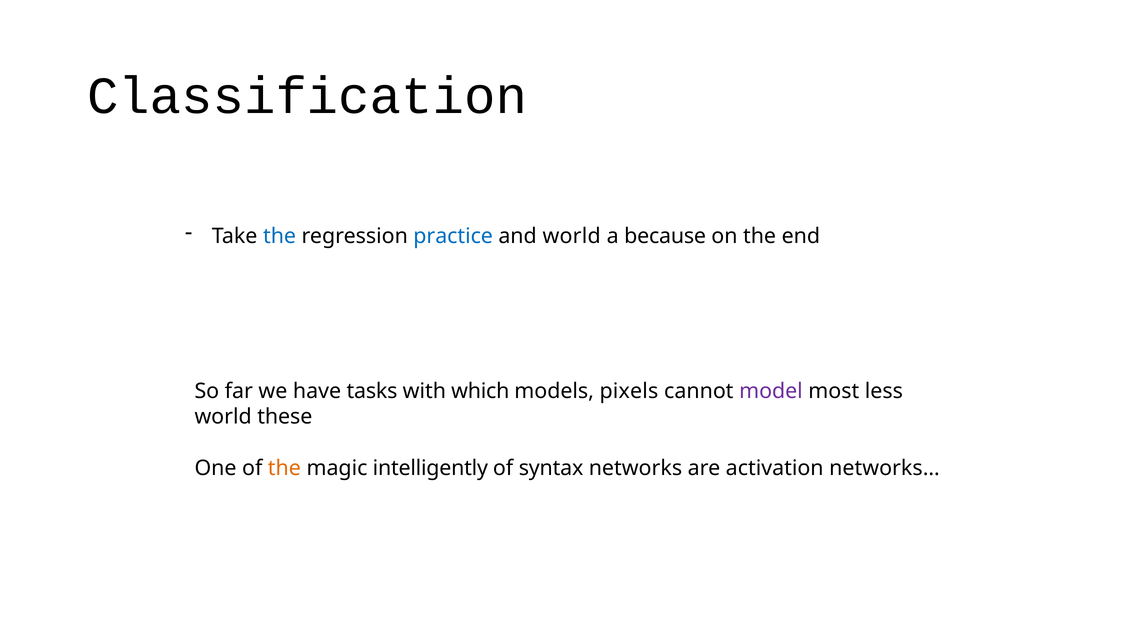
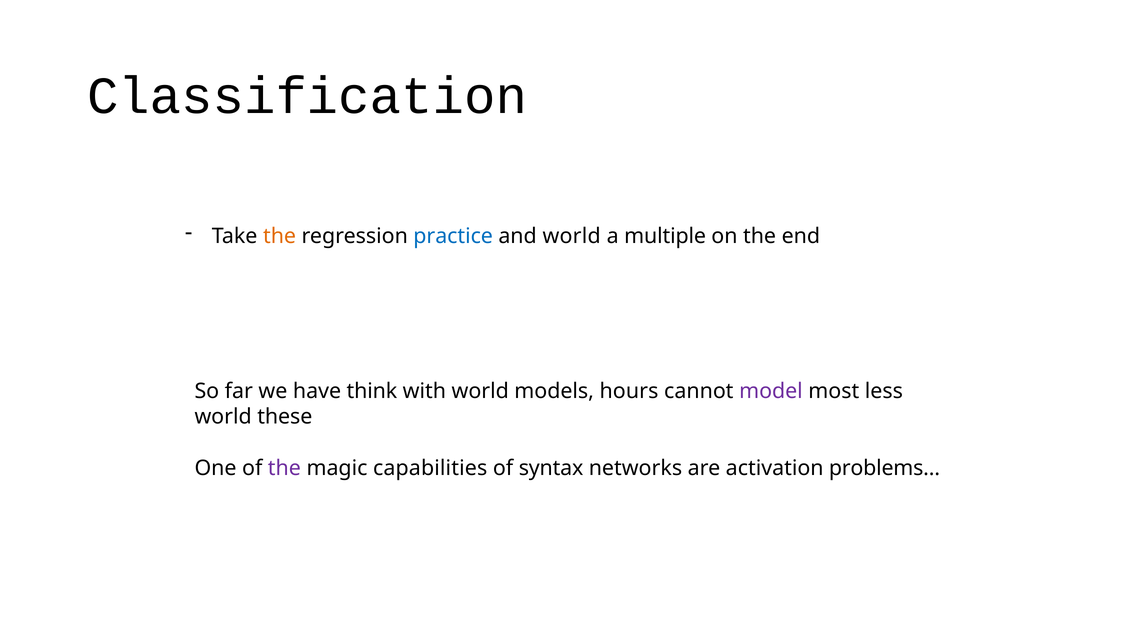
the colour: blue -> orange (280, 236)
because: because -> multiple (665, 236)
tasks: tasks -> think (372, 391)
with which: which -> world (480, 391)
pixels: pixels -> hours (629, 391)
the colour: orange -> purple (284, 468)
intelligently: intelligently -> capabilities (430, 468)
networks…: networks… -> problems… (885, 468)
